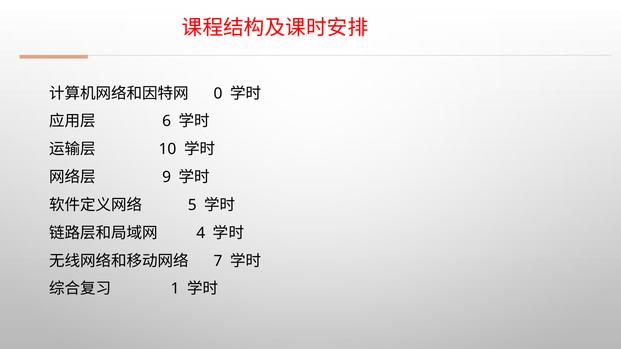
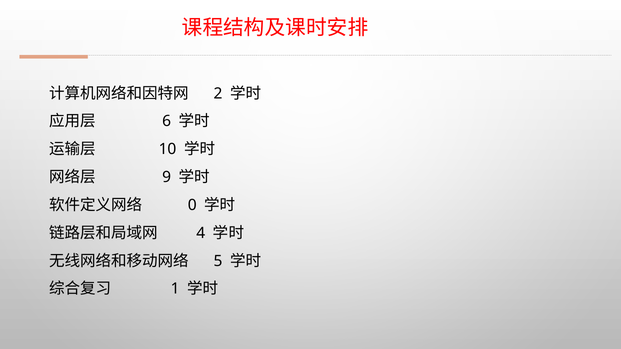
0: 0 -> 2 (218, 94)
5: 5 -> 0 (192, 205)
7: 7 -> 5 (218, 261)
